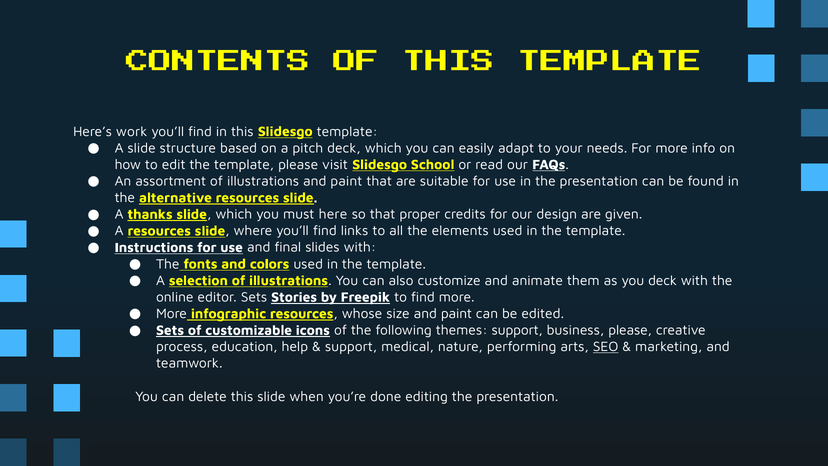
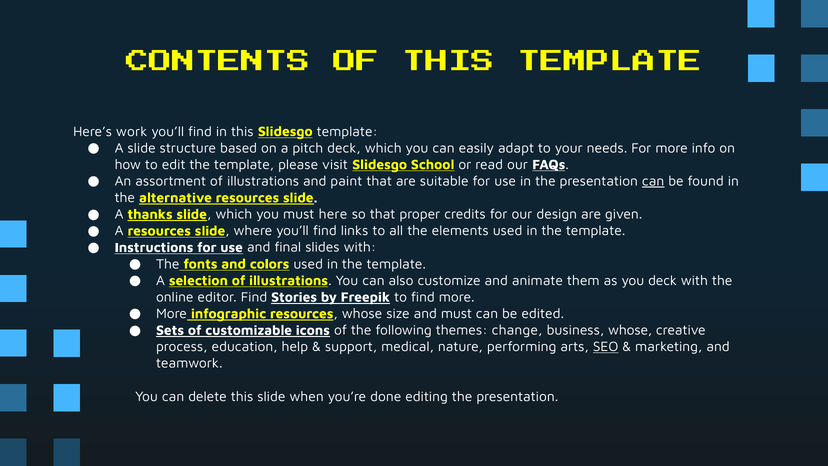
can underline: none -> present (653, 181)
editor Sets: Sets -> Find (254, 297)
size and paint: paint -> must (456, 314)
themes support: support -> change (517, 330)
business please: please -> whose (630, 330)
